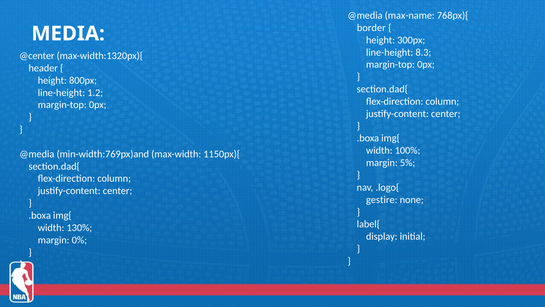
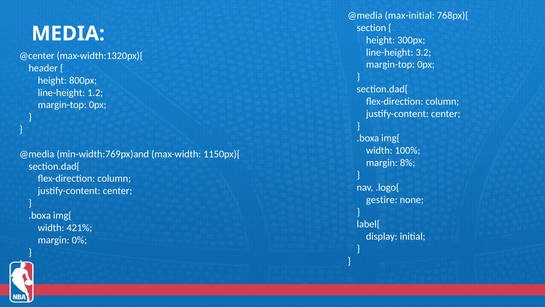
max-name: max-name -> max-initial (410, 15)
border: border -> section (371, 28)
8.3: 8.3 -> 3.2 (423, 52)
5%: 5% -> 8% (408, 163)
130%: 130% -> 421% (79, 227)
